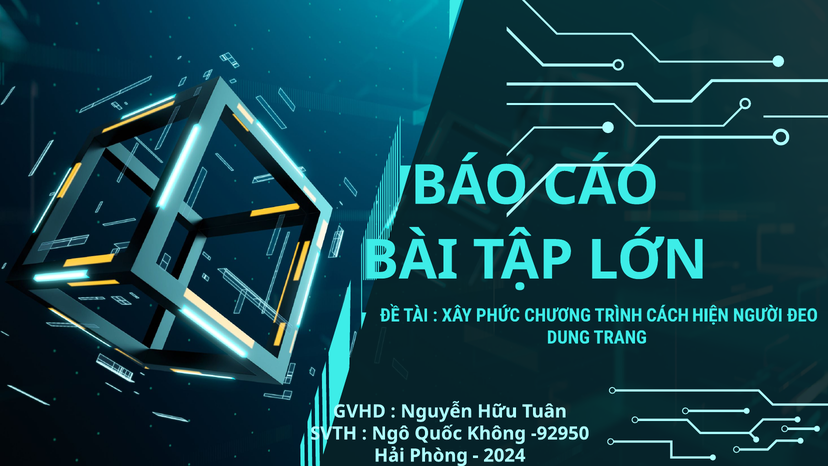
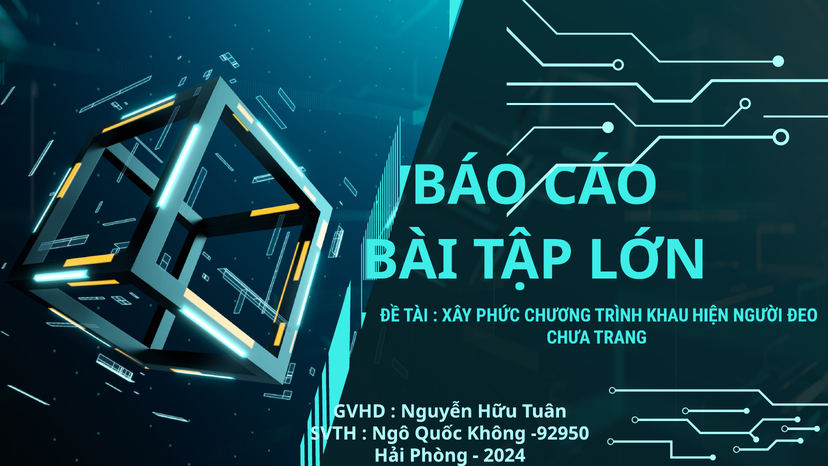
CÁCH: CÁCH -> KHAU (668, 315)
DUNG: DUNG -> CHƯA (568, 337)
